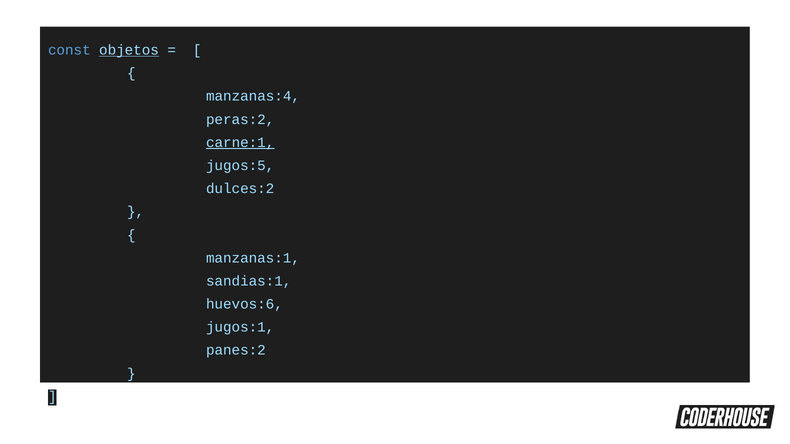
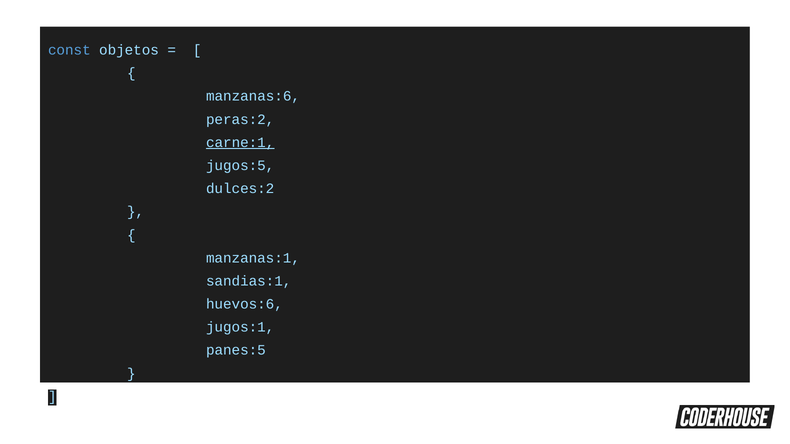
objetos underline: present -> none (129, 50)
manzanas:4: manzanas:4 -> manzanas:6 (253, 96)
panes:2: panes:2 -> panes:5 (236, 351)
